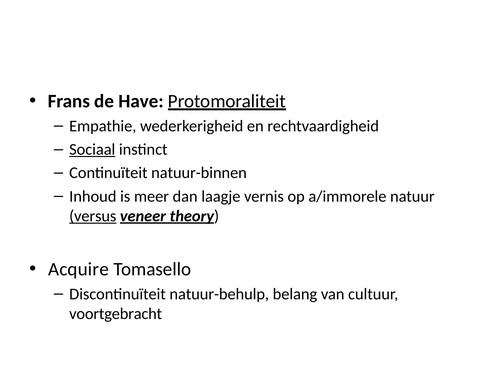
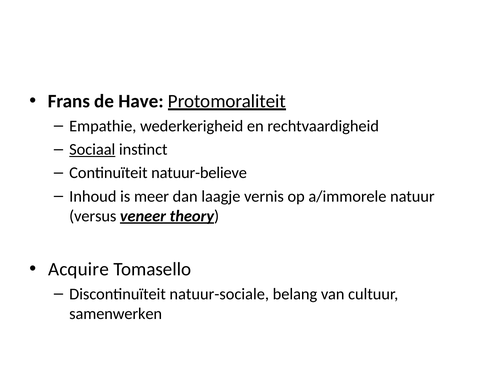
natuur-binnen: natuur-binnen -> natuur-believe (199, 173)
versus underline: present -> none (93, 216)
natuur-behulp: natuur-behulp -> natuur-sociale (219, 294)
voortgebracht: voortgebracht -> samenwerken (116, 313)
